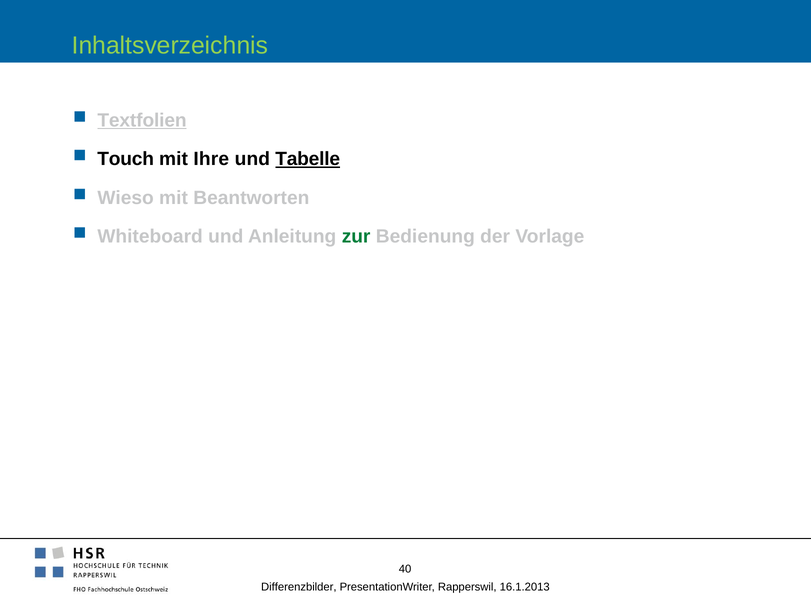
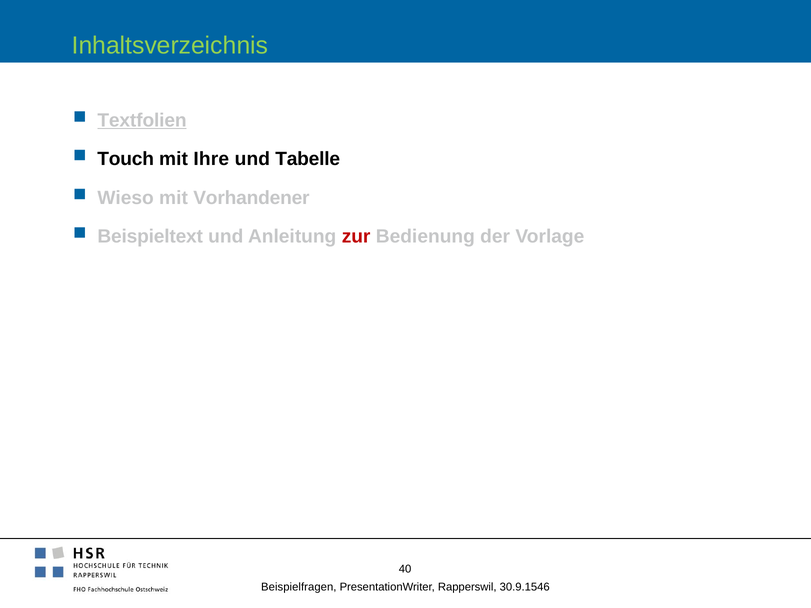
Tabelle underline: present -> none (308, 159)
Beantworten: Beantworten -> Vorhandener (251, 198)
Whiteboard: Whiteboard -> Beispieltext (150, 237)
zur colour: green -> red (356, 237)
Differenzbilder: Differenzbilder -> Beispielfragen (299, 587)
16.1.2013: 16.1.2013 -> 30.9.1546 (525, 587)
